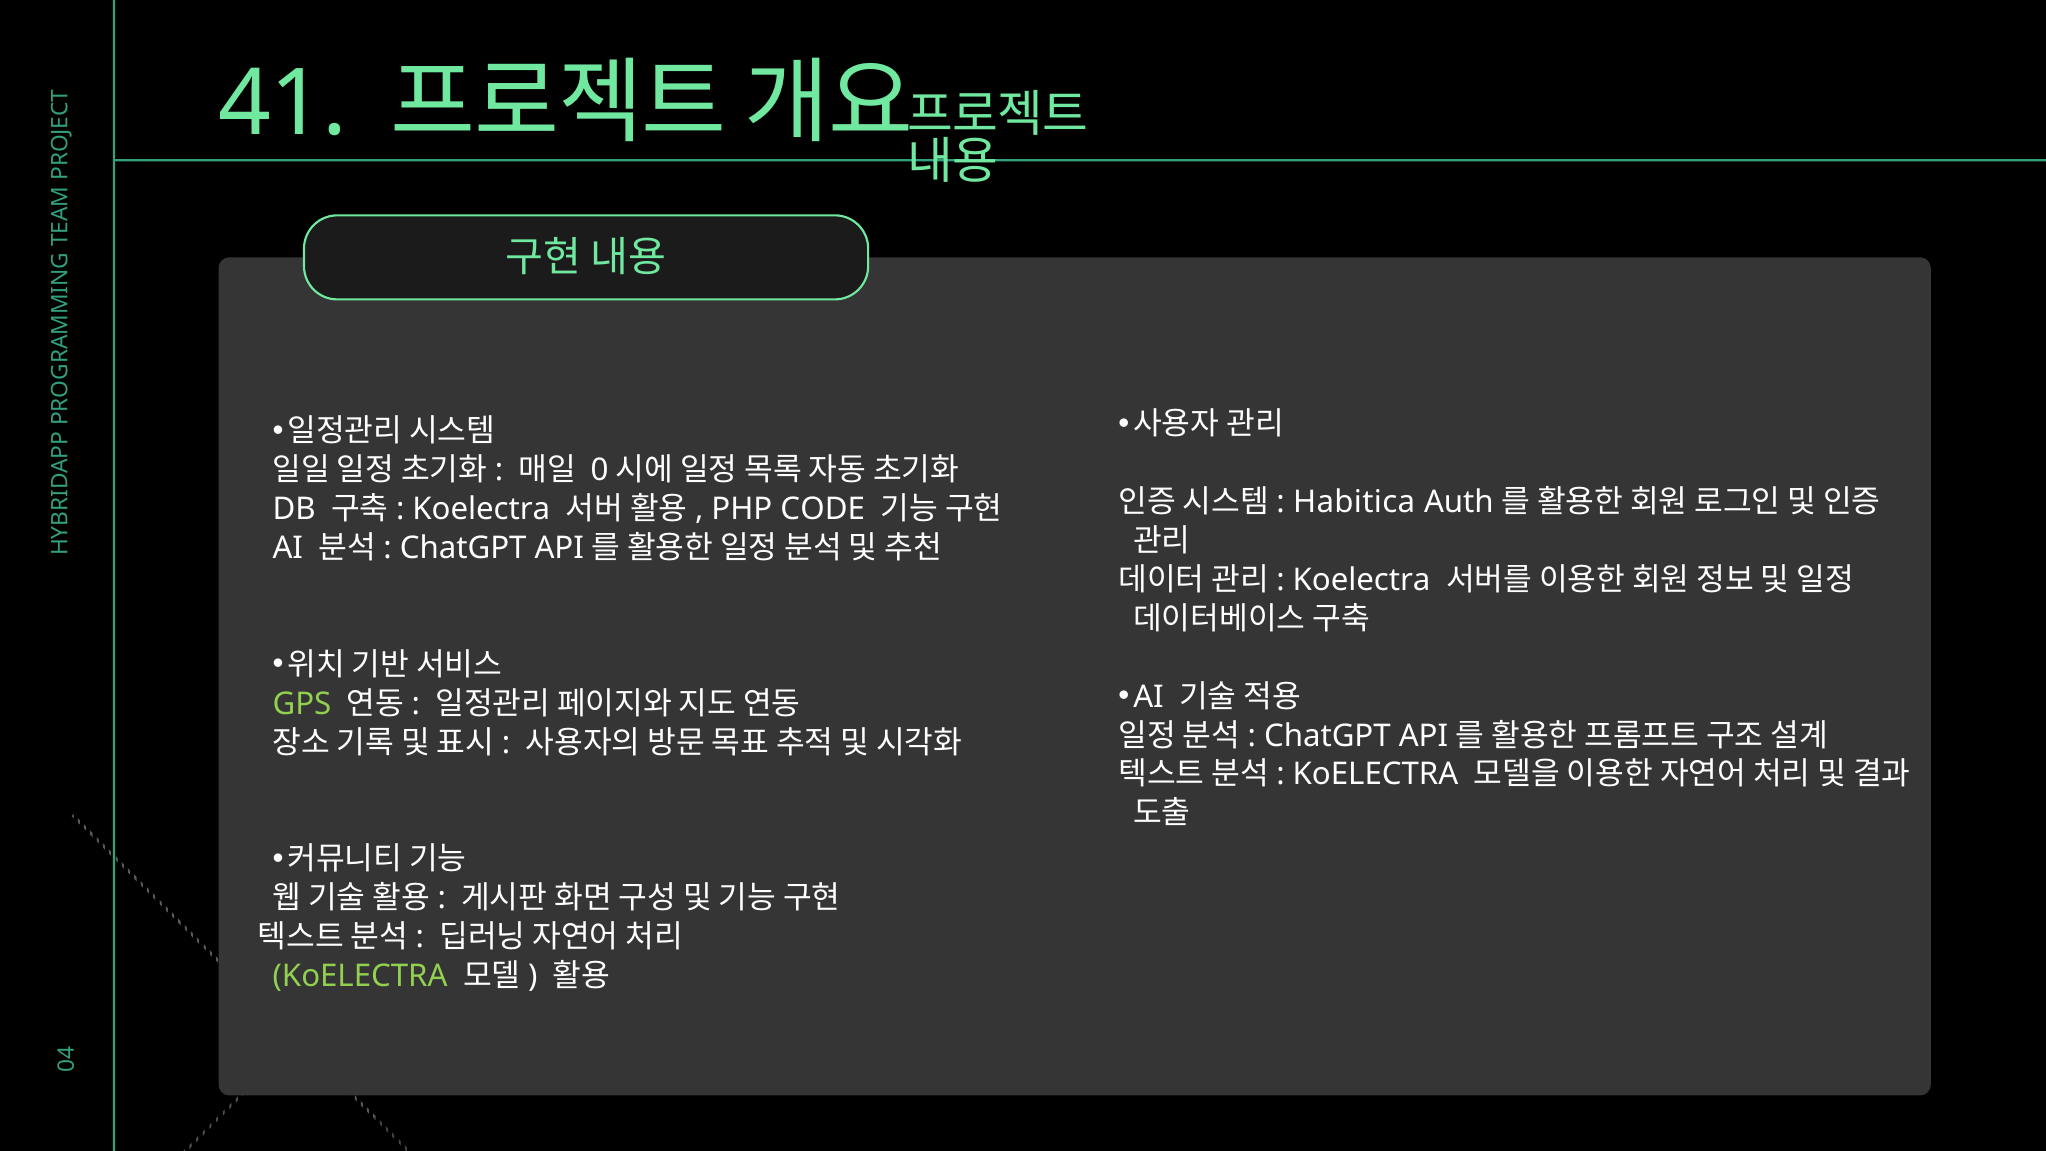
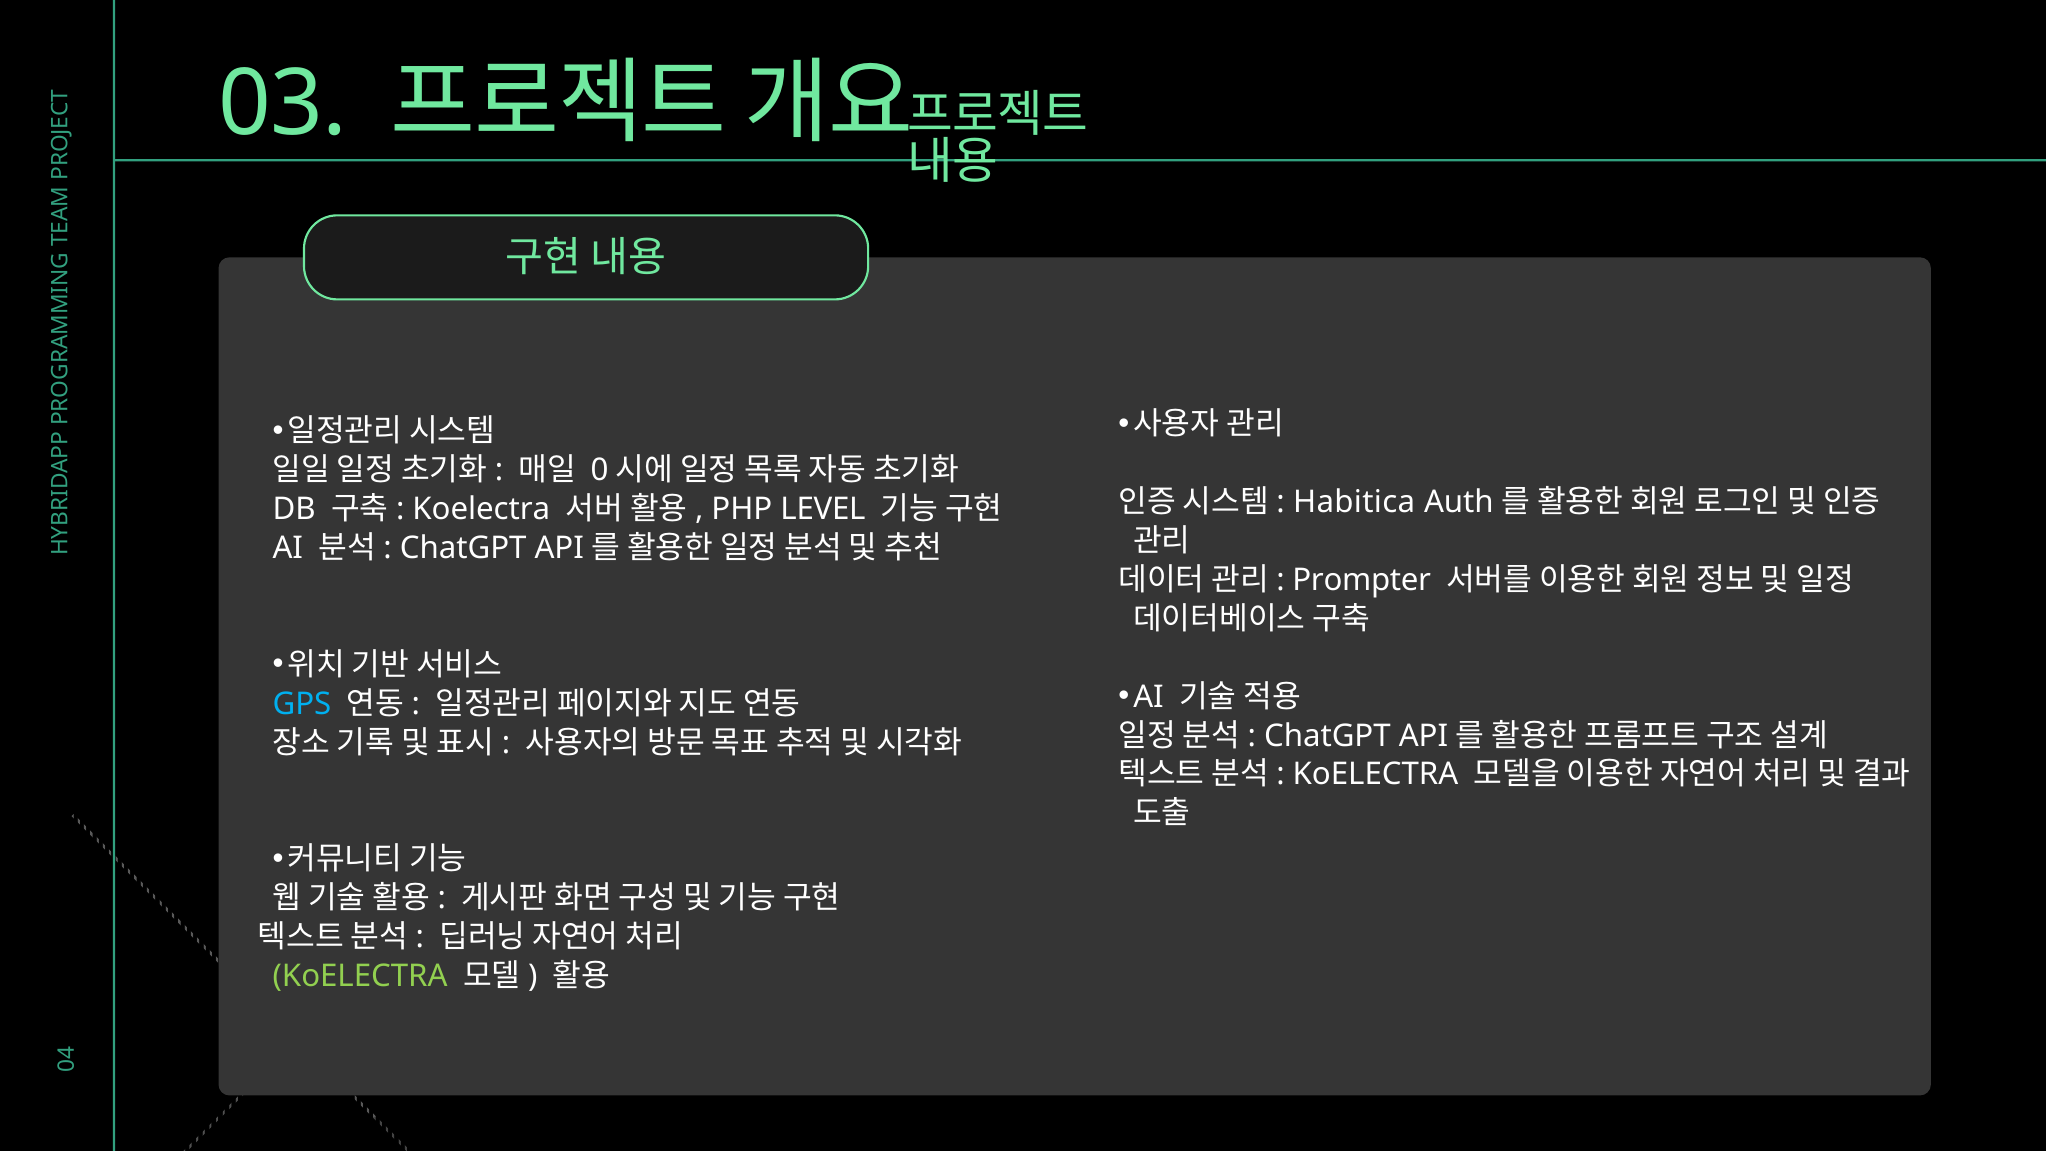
41: 41 -> 03 (283, 104)
CODE: CODE -> LEVEL (823, 509)
Koelectra: Koelectra -> Prompter (1362, 580)
GPS colour: light green -> light blue (302, 704)
